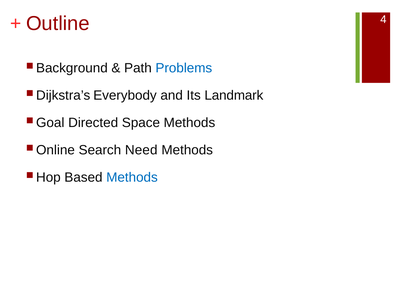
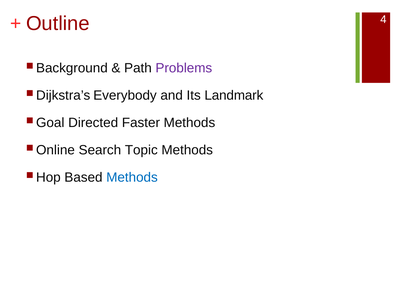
Problems colour: blue -> purple (184, 68)
Space: Space -> Faster (141, 123)
Need: Need -> Topic (141, 150)
